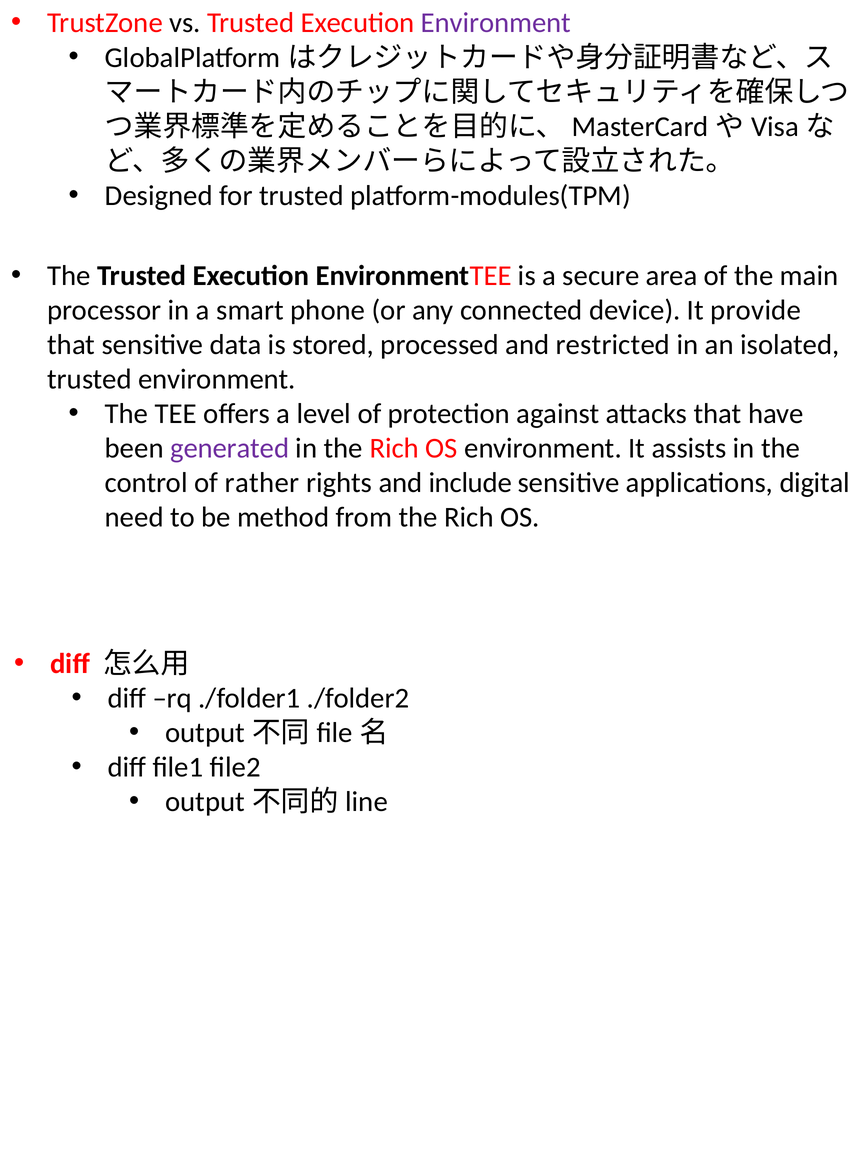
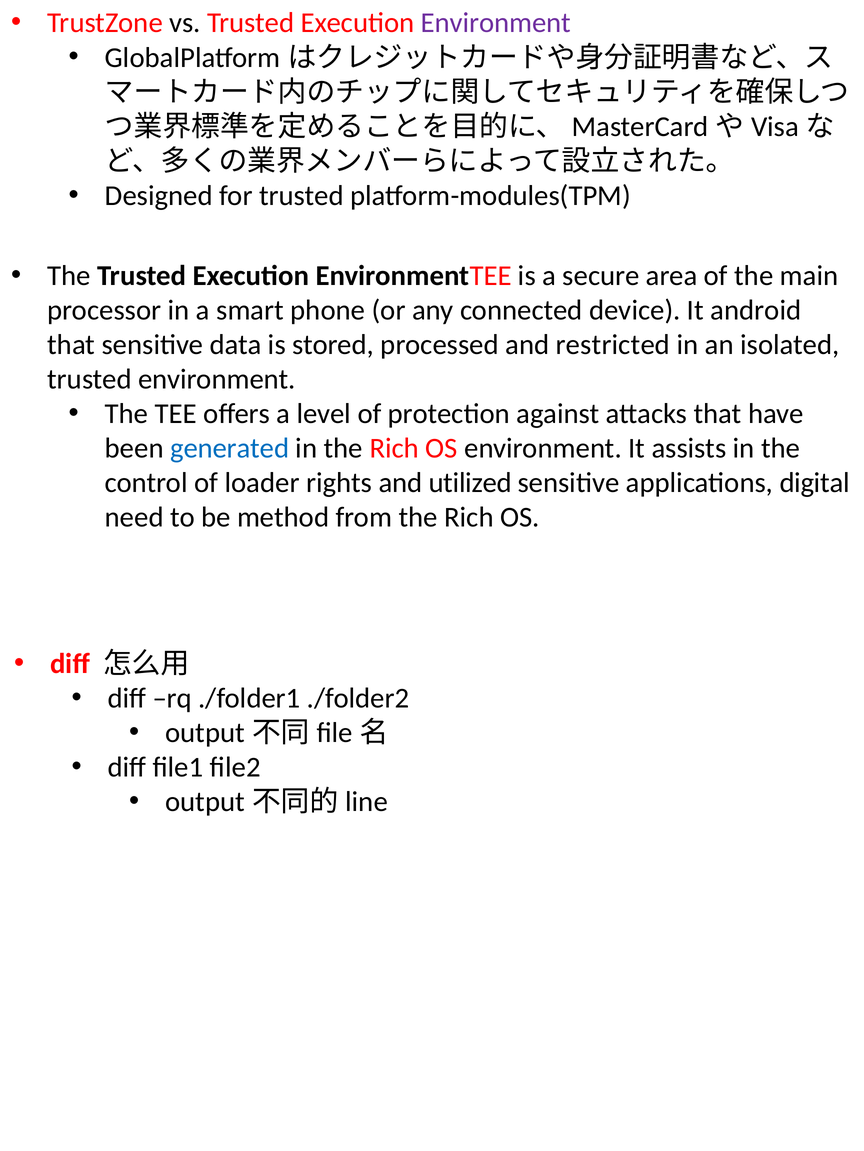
provide: provide -> android (756, 311)
generated colour: purple -> blue (230, 449)
rather: rather -> loader (262, 483)
include: include -> utilized (470, 483)
